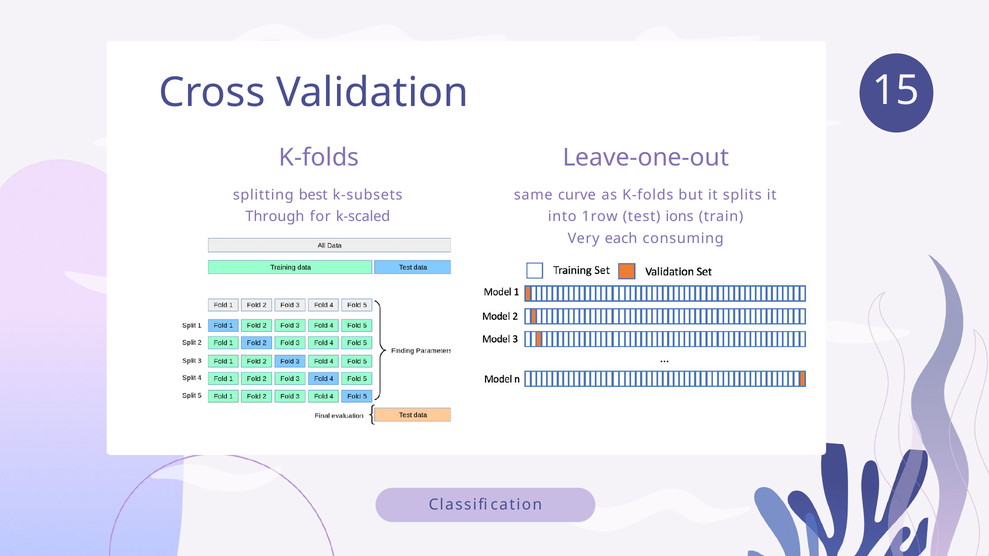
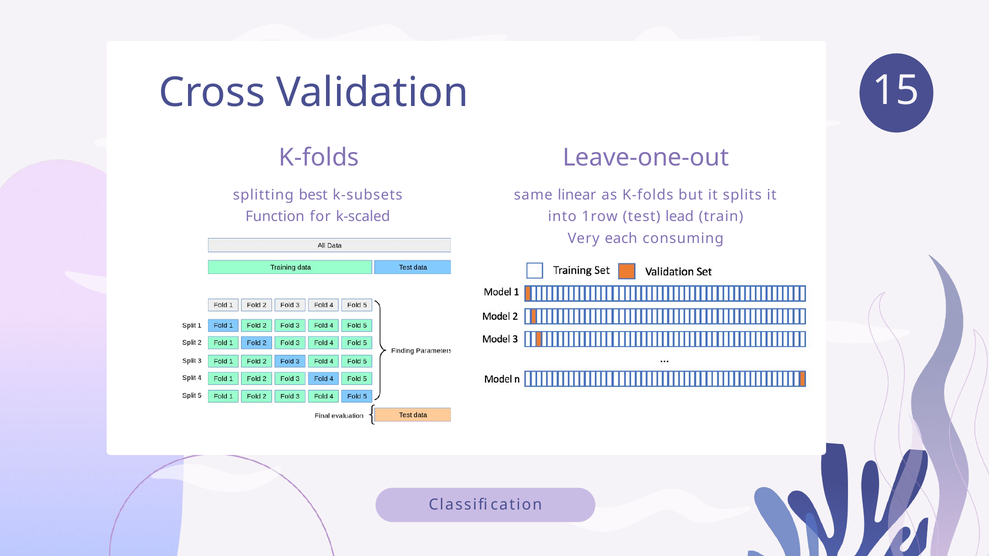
curve: curve -> linear (577, 195)
Through: Through -> Function (275, 217)
ions: ions -> lead (680, 217)
